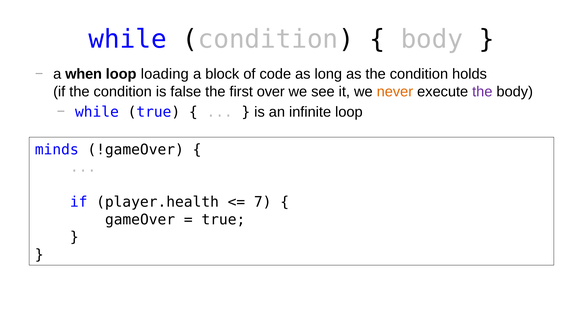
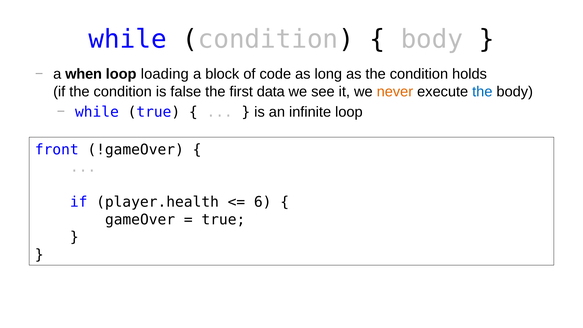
over: over -> data (271, 92)
the colour: purple -> blue (482, 92)
minds: minds -> front (57, 150)
7: 7 -> 6 (263, 202)
